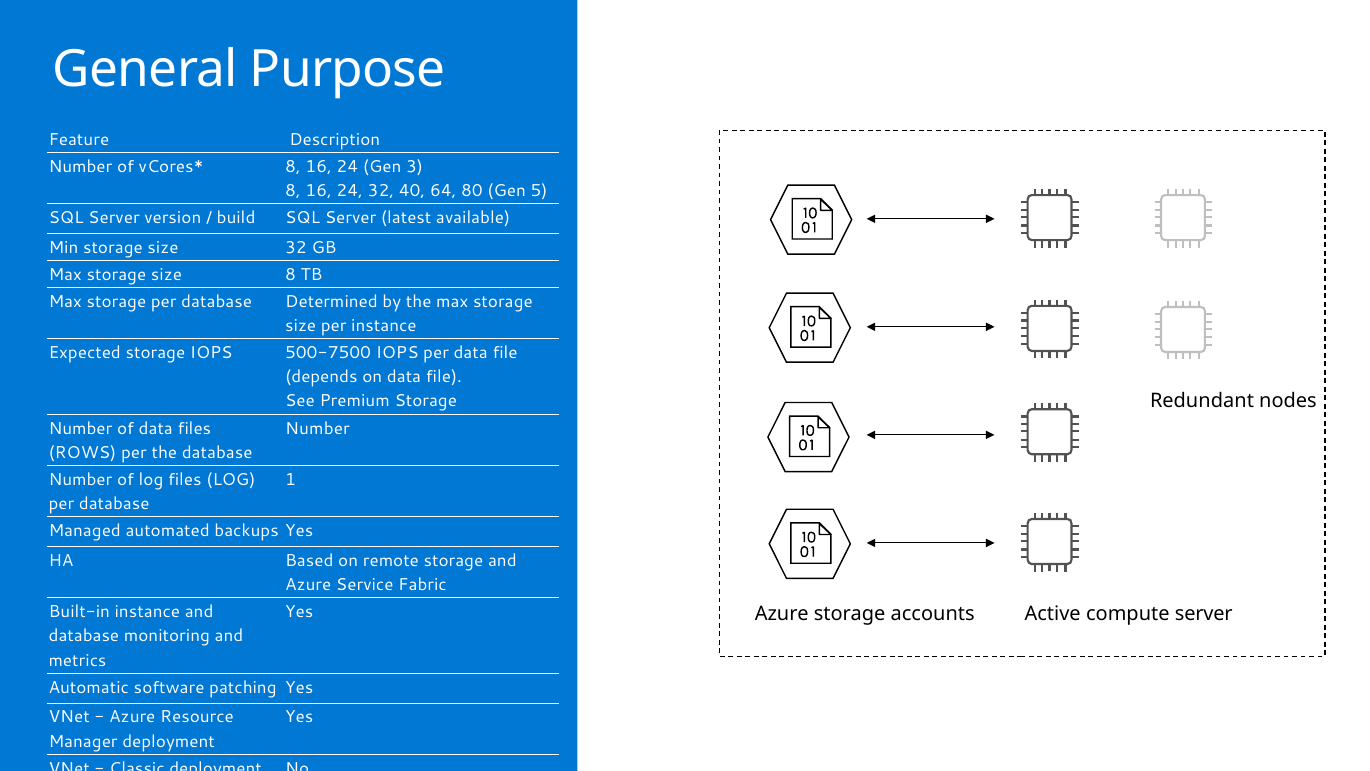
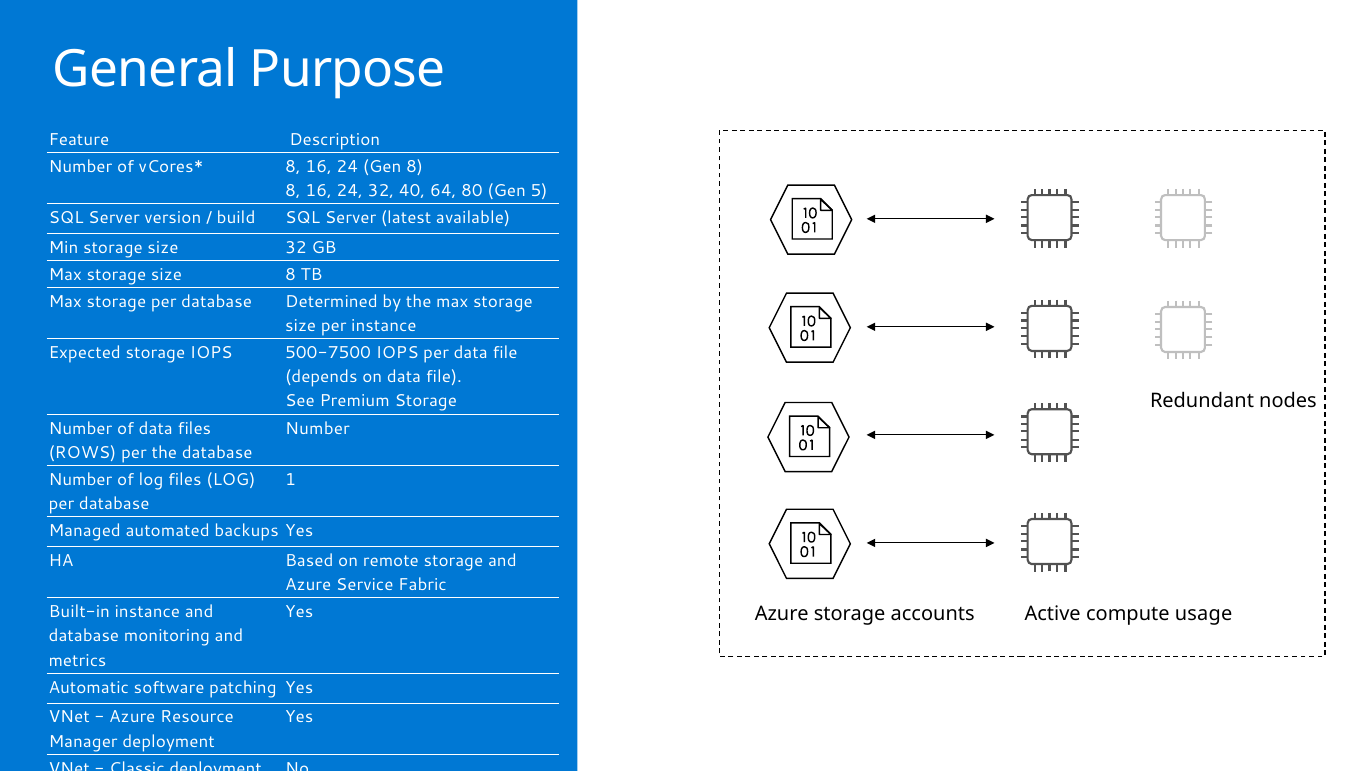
Gen 3: 3 -> 8 (415, 166)
compute server: server -> usage (1204, 614)
